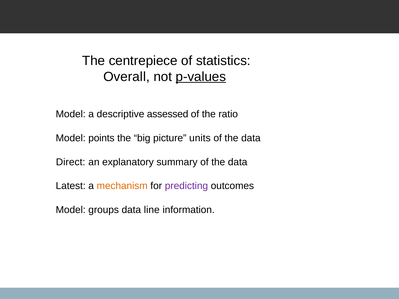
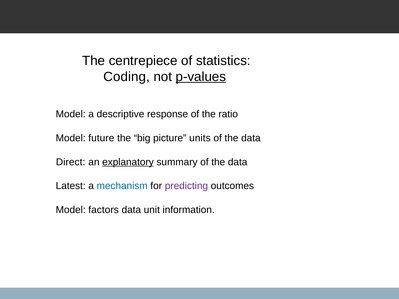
Overall: Overall -> Coding (127, 77)
assessed: assessed -> response (168, 114)
points: points -> future (101, 138)
explanatory underline: none -> present (128, 162)
mechanism colour: orange -> blue (122, 186)
groups: groups -> factors (104, 210)
line: line -> unit (152, 210)
